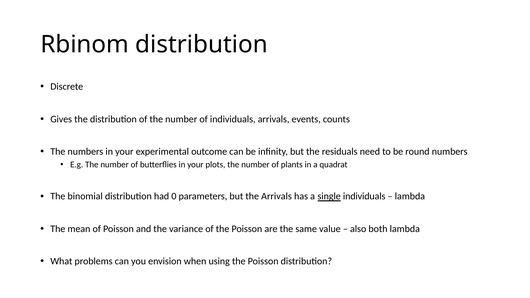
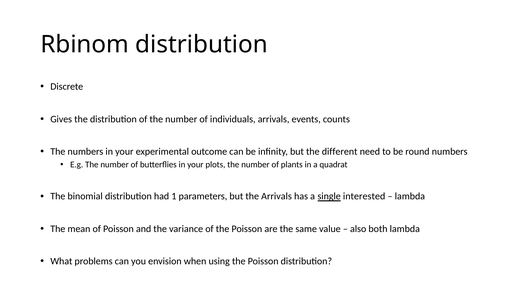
residuals: residuals -> different (340, 152)
0: 0 -> 1 (174, 196)
single individuals: individuals -> interested (364, 196)
